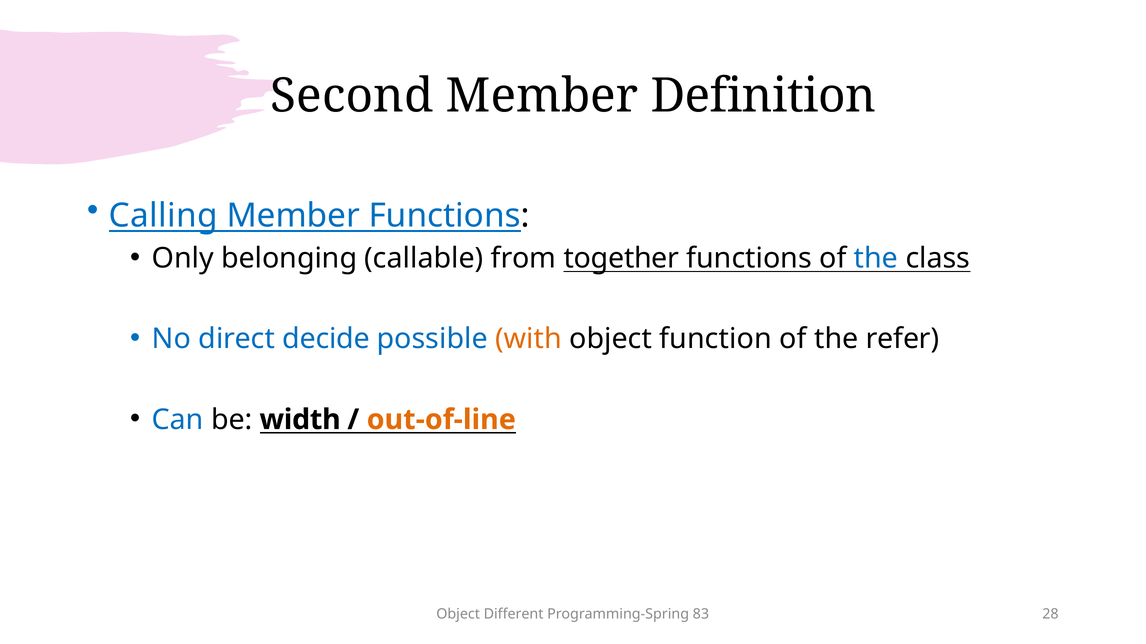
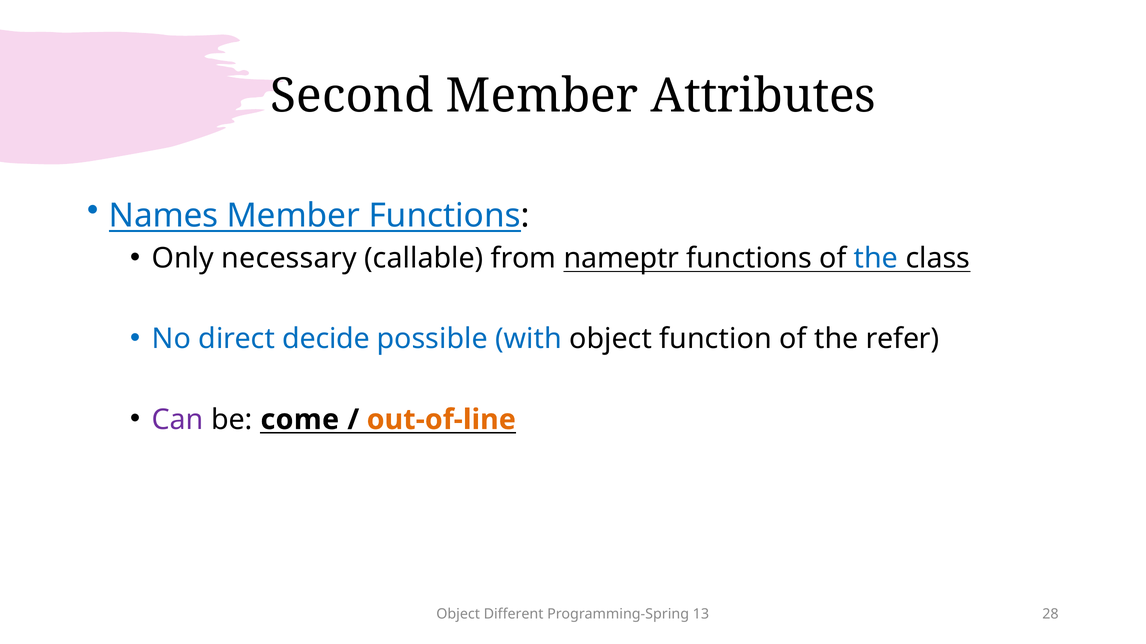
Definition: Definition -> Attributes (763, 96)
Calling: Calling -> Names (164, 216)
belonging: belonging -> necessary (289, 259)
together: together -> nameptr (621, 259)
with colour: orange -> blue (529, 339)
Can colour: blue -> purple (178, 420)
width: width -> come (300, 420)
83: 83 -> 13 (701, 614)
